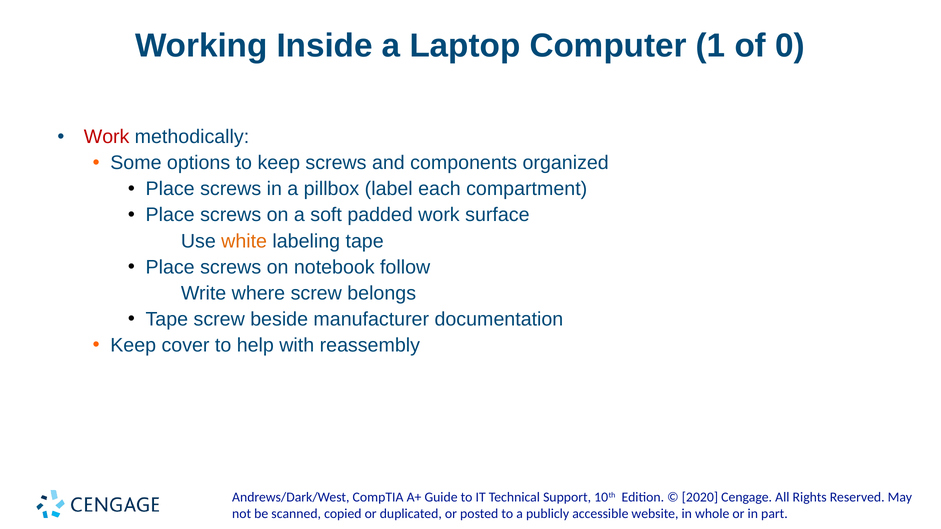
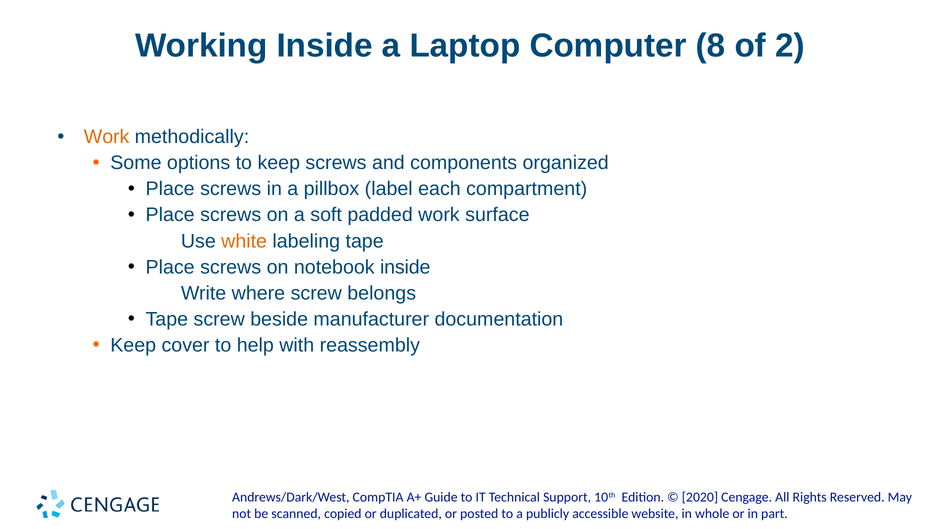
1: 1 -> 8 (711, 46)
0: 0 -> 2 (790, 46)
Work colour: red -> orange (107, 137)
notebook follow: follow -> inside (405, 267)
